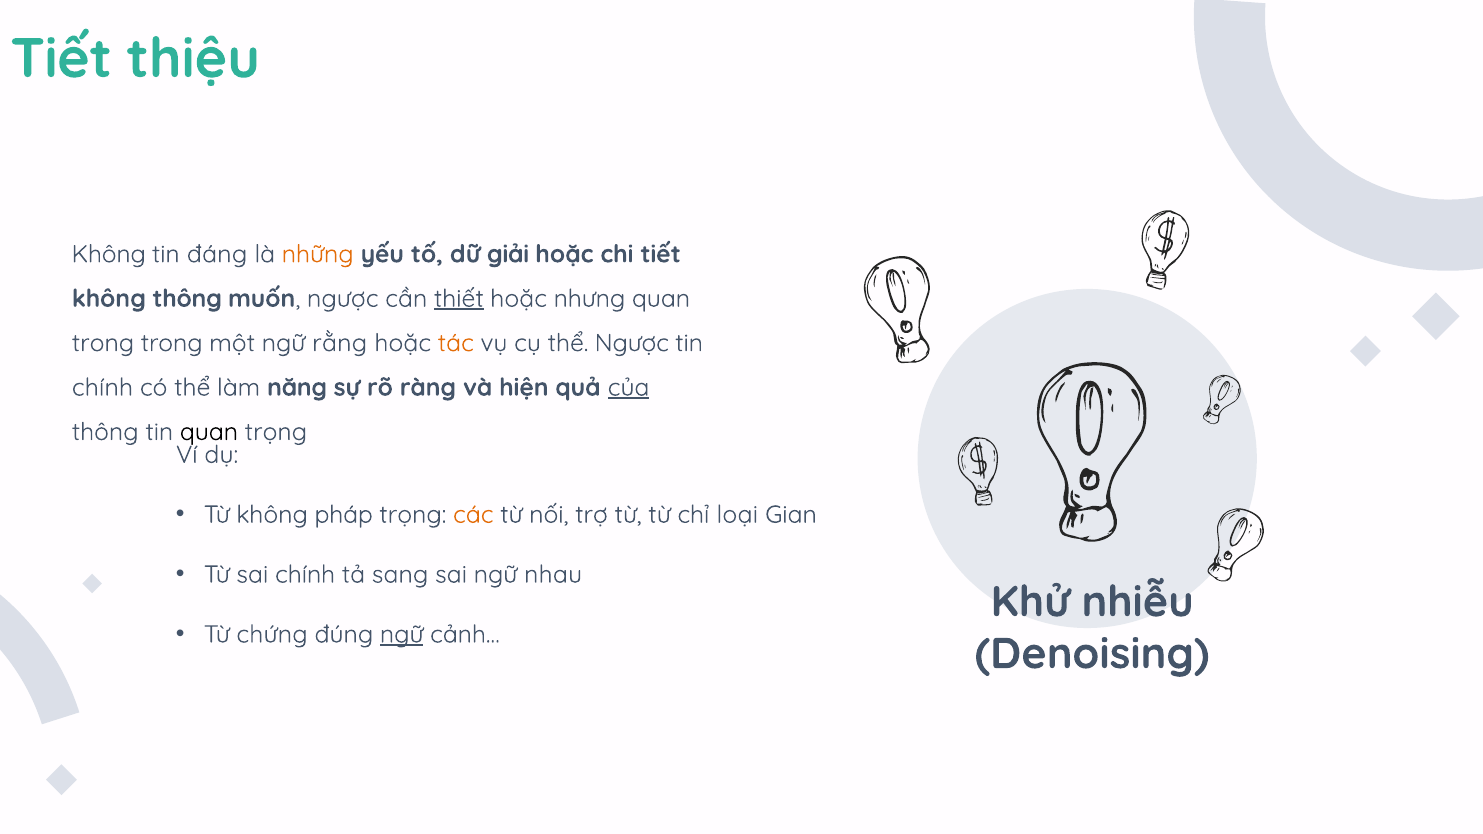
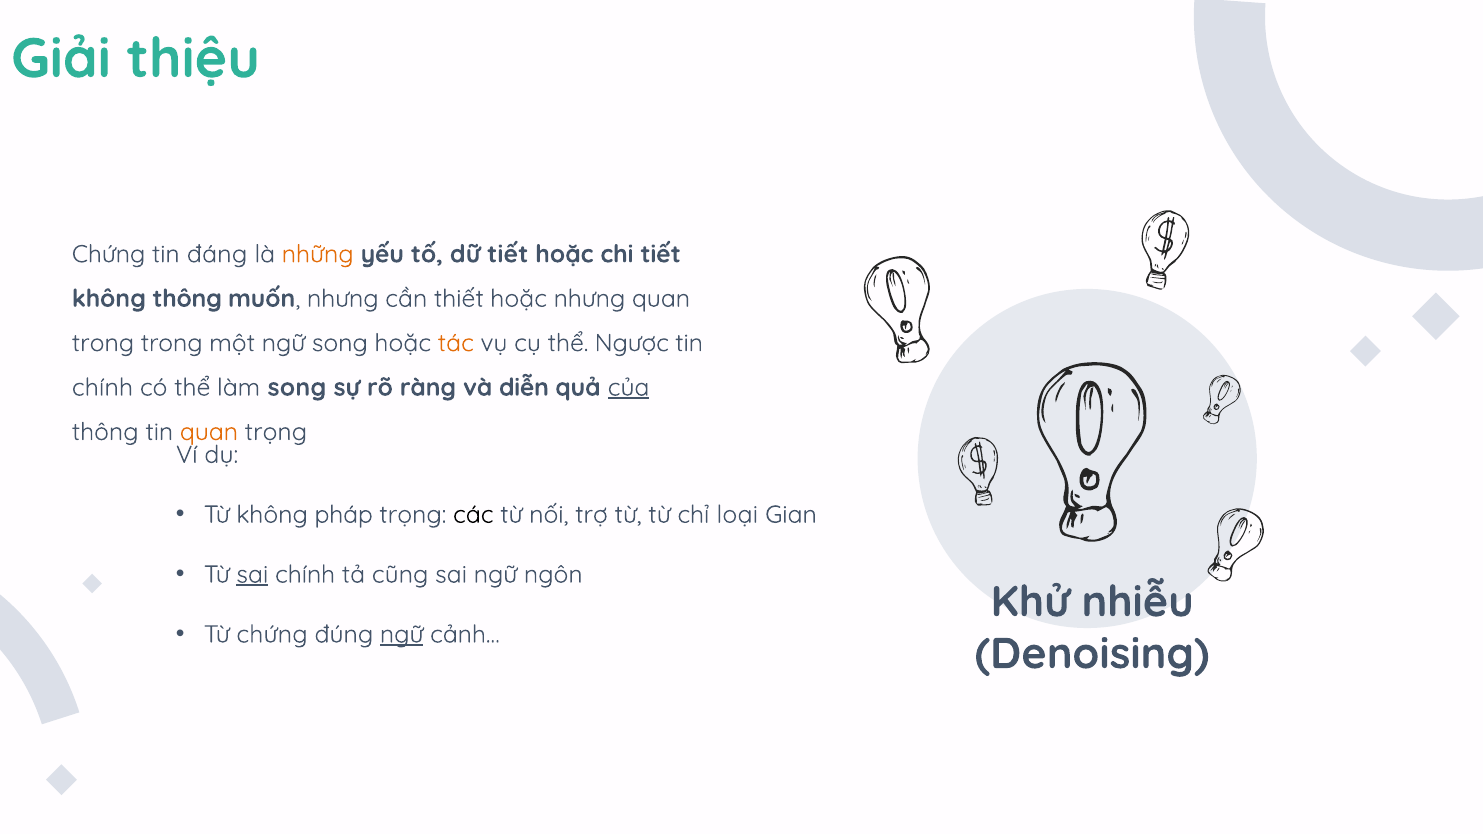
Tiết: Tiết -> Giải (61, 59)
Không: Không -> Chứng (109, 254)
dữ giải: giải -> tiết (508, 254)
muốn ngược: ngược -> nhưng (343, 299)
thiết underline: present -> none (459, 299)
ngữ rằng: rằng -> song (340, 343)
làm năng: năng -> song (297, 388)
hiện: hiện -> diễn (524, 388)
quan colour: black -> orange (209, 432)
các colour: orange -> black (473, 515)
sai underline: none -> present (252, 575)
sang: sang -> cũng (400, 575)
nhau: nhau -> ngôn (553, 575)
